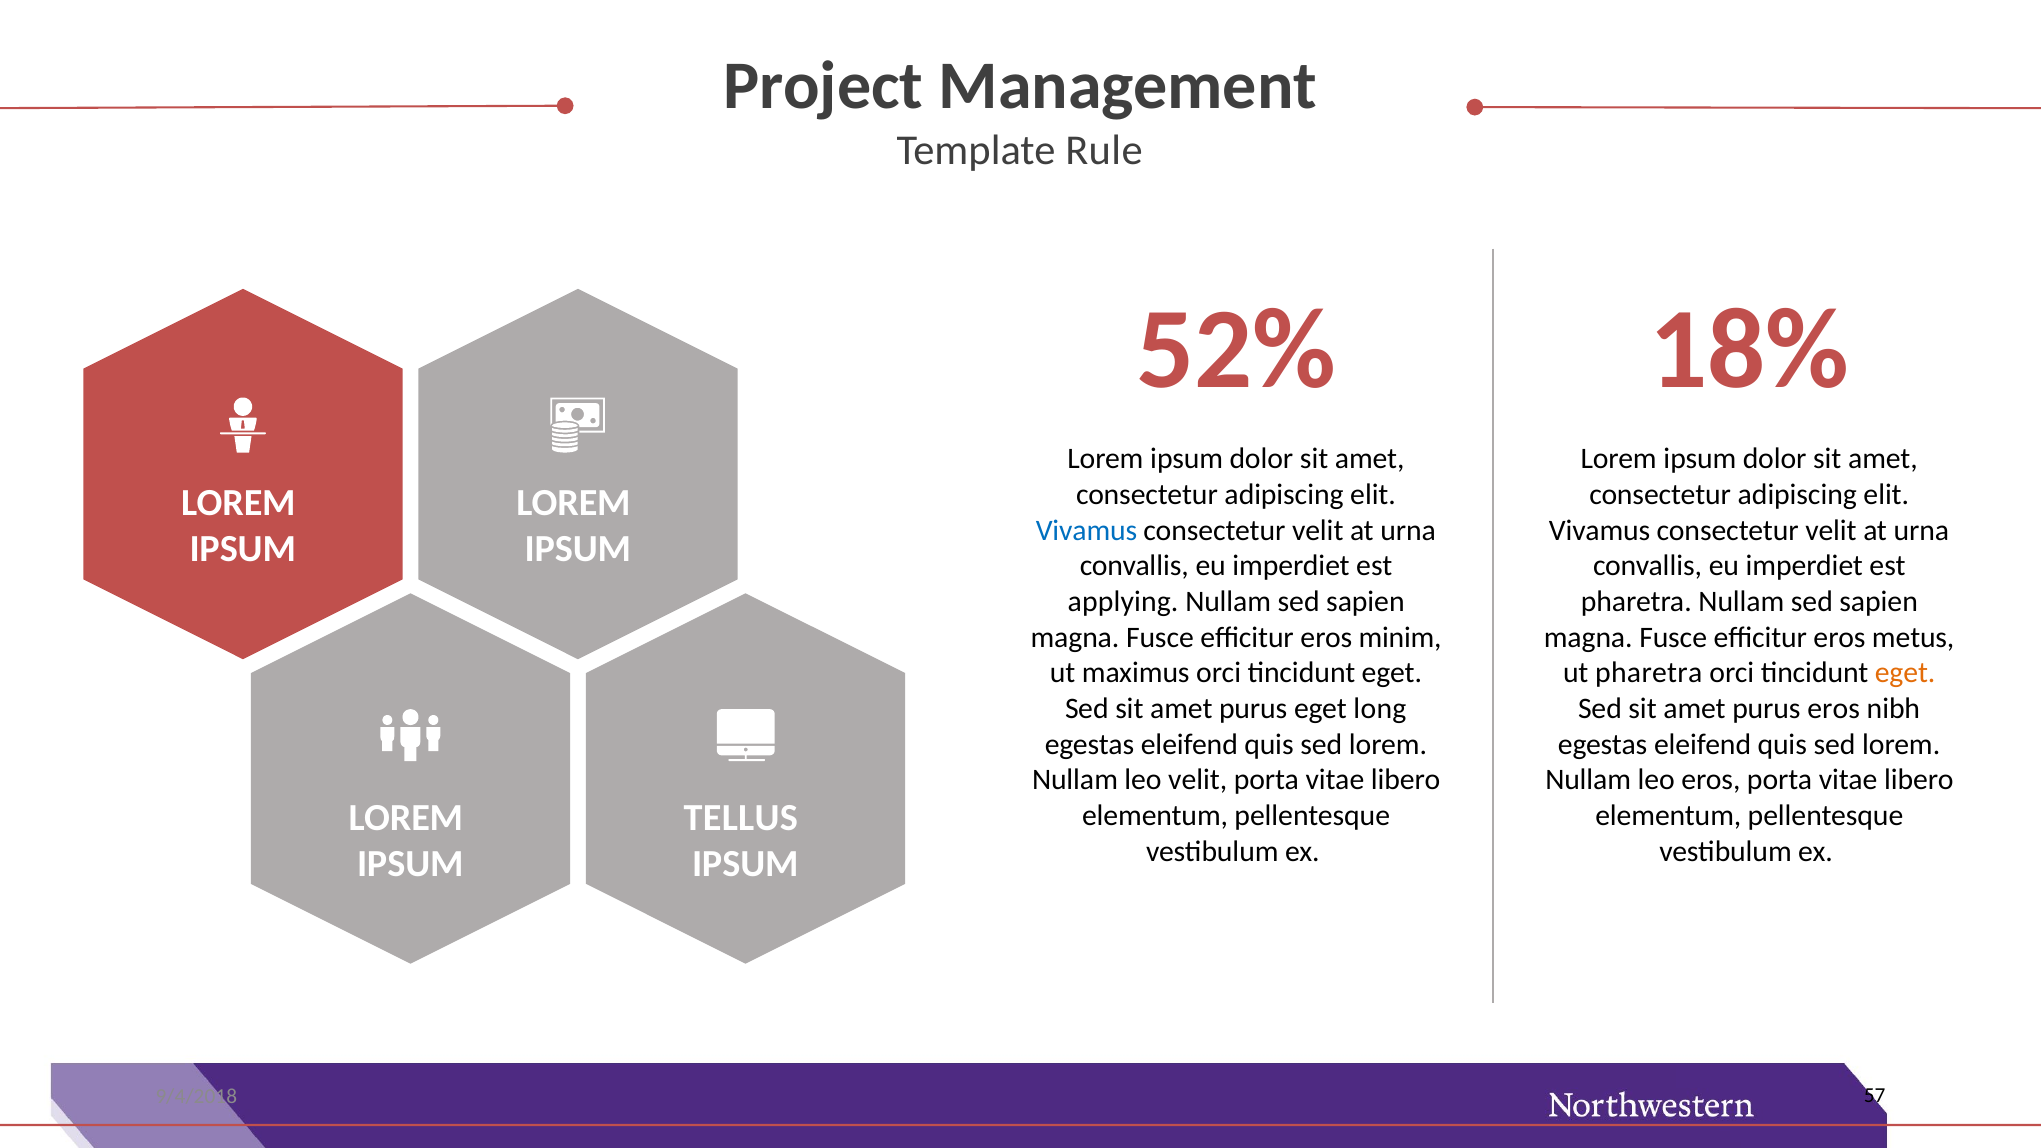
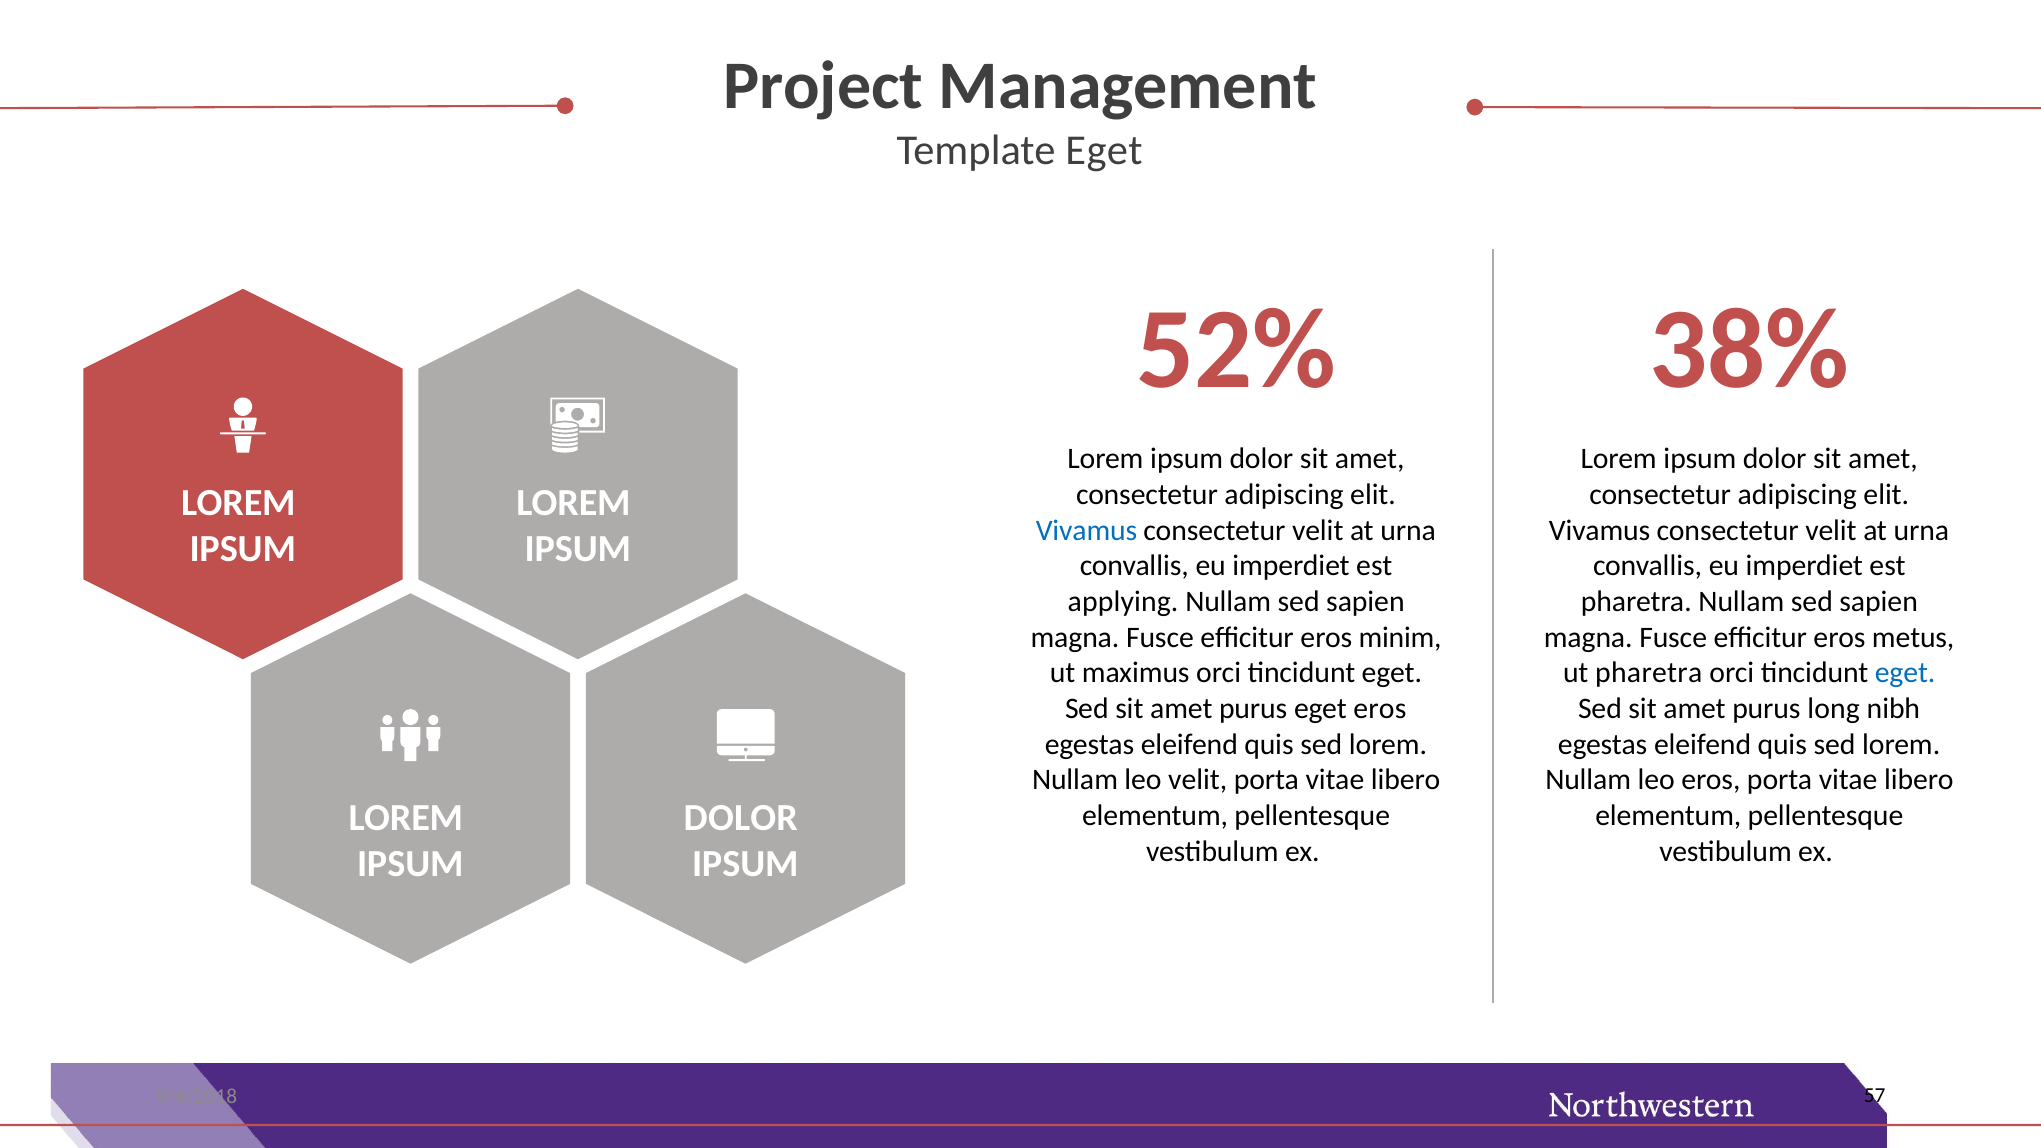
Template Rule: Rule -> Eget (1104, 151)
18%: 18% -> 38% (1749, 350)
eget colour: orange -> blue (1905, 673)
eget long: long -> eros (1380, 709)
purus eros: eros -> long (1834, 709)
TELLUS: TELLUS -> DOLOR (741, 818)
